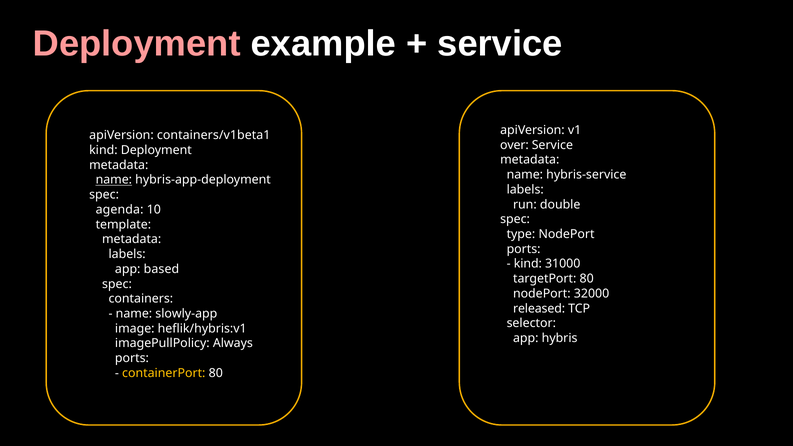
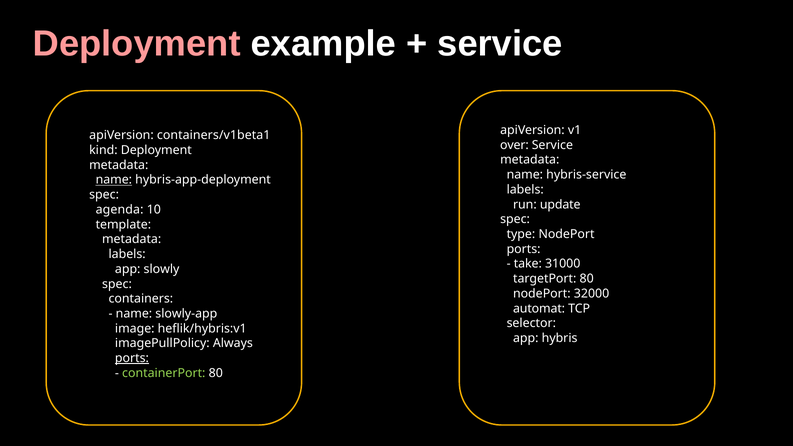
double: double -> update (560, 204)
kind: kind -> take (528, 264)
based: based -> slowly (162, 269)
released: released -> automat (539, 308)
ports underline: none -> present (132, 358)
containerPort colour: yellow -> light green (164, 373)
